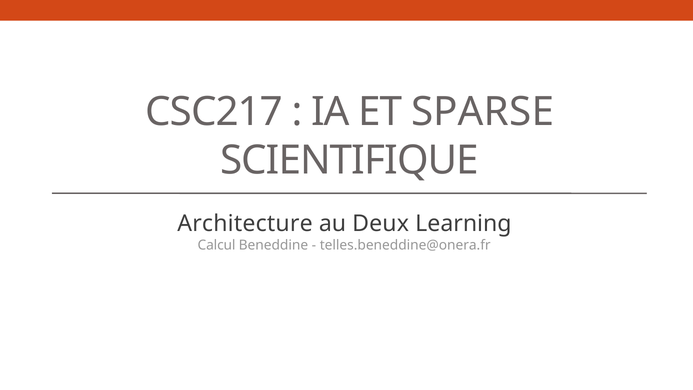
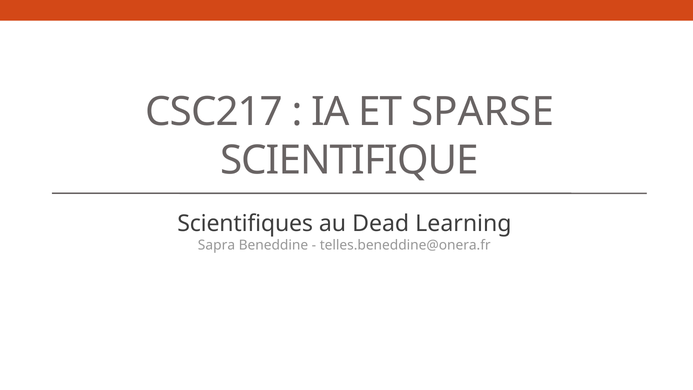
Architecture: Architecture -> Scientifiques (245, 224)
Deux: Deux -> Dead (381, 224)
Calcul: Calcul -> Sapra (216, 245)
